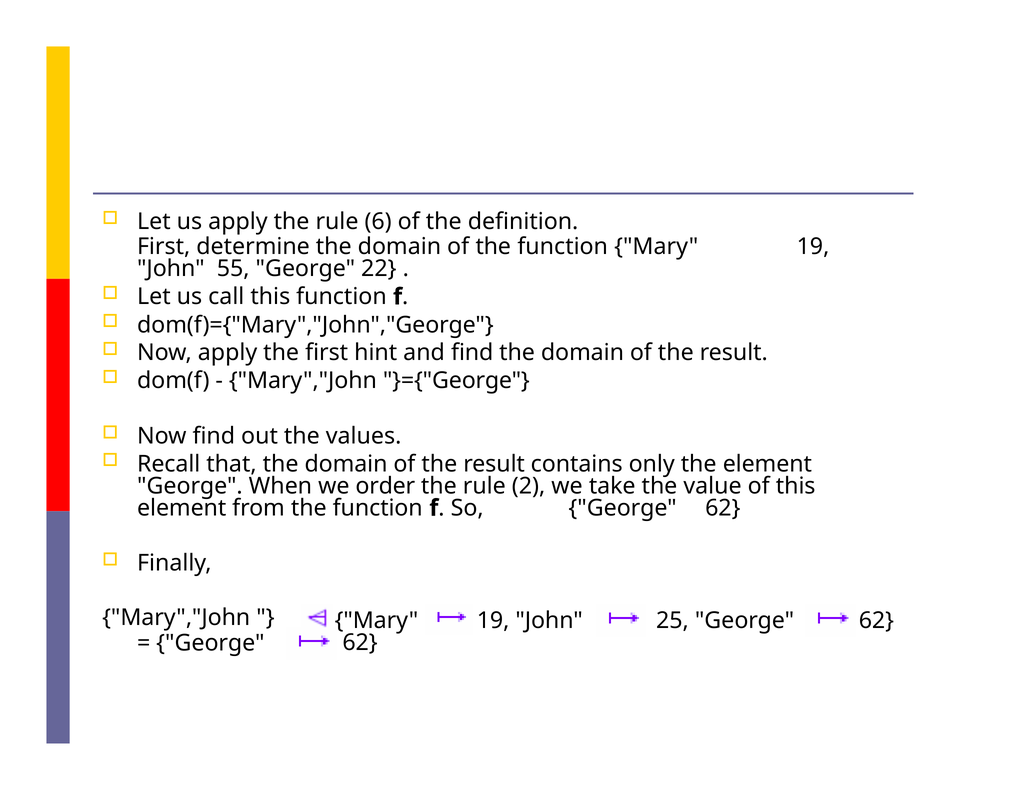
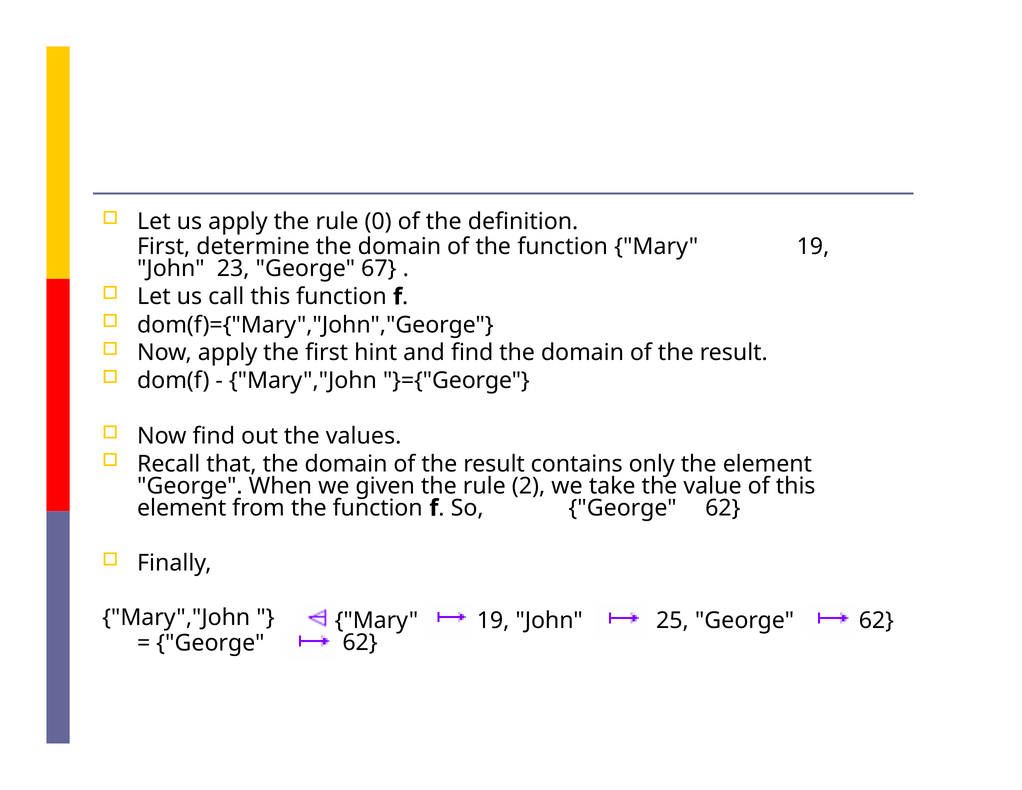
6: 6 -> 0 (378, 222)
55: 55 -> 23 (233, 269)
22: 22 -> 67 (379, 269)
order: order -> given (385, 486)
